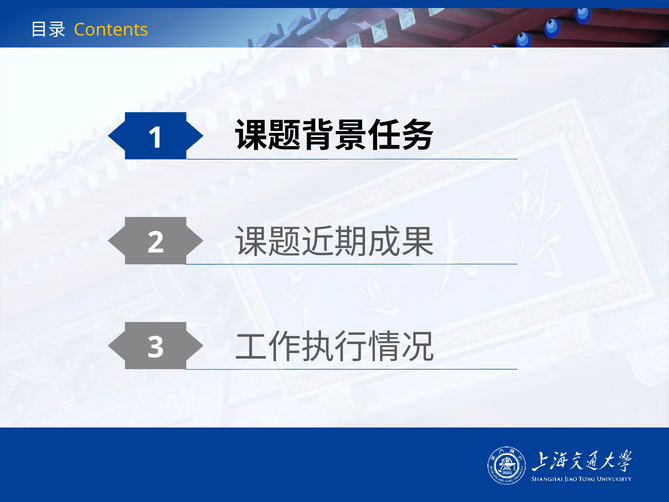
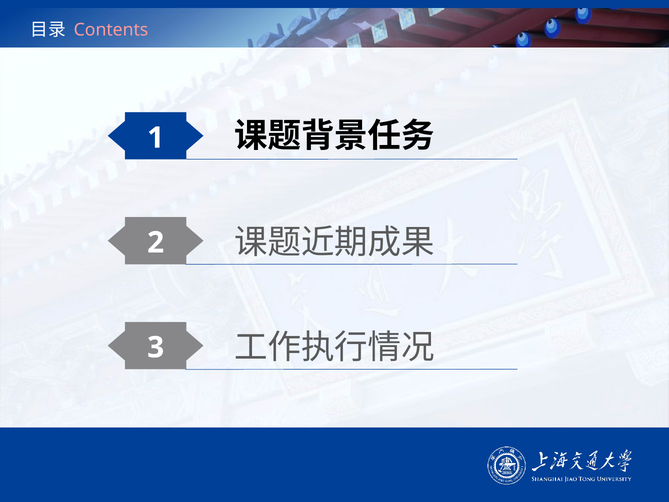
Contents colour: yellow -> pink (111, 30)
